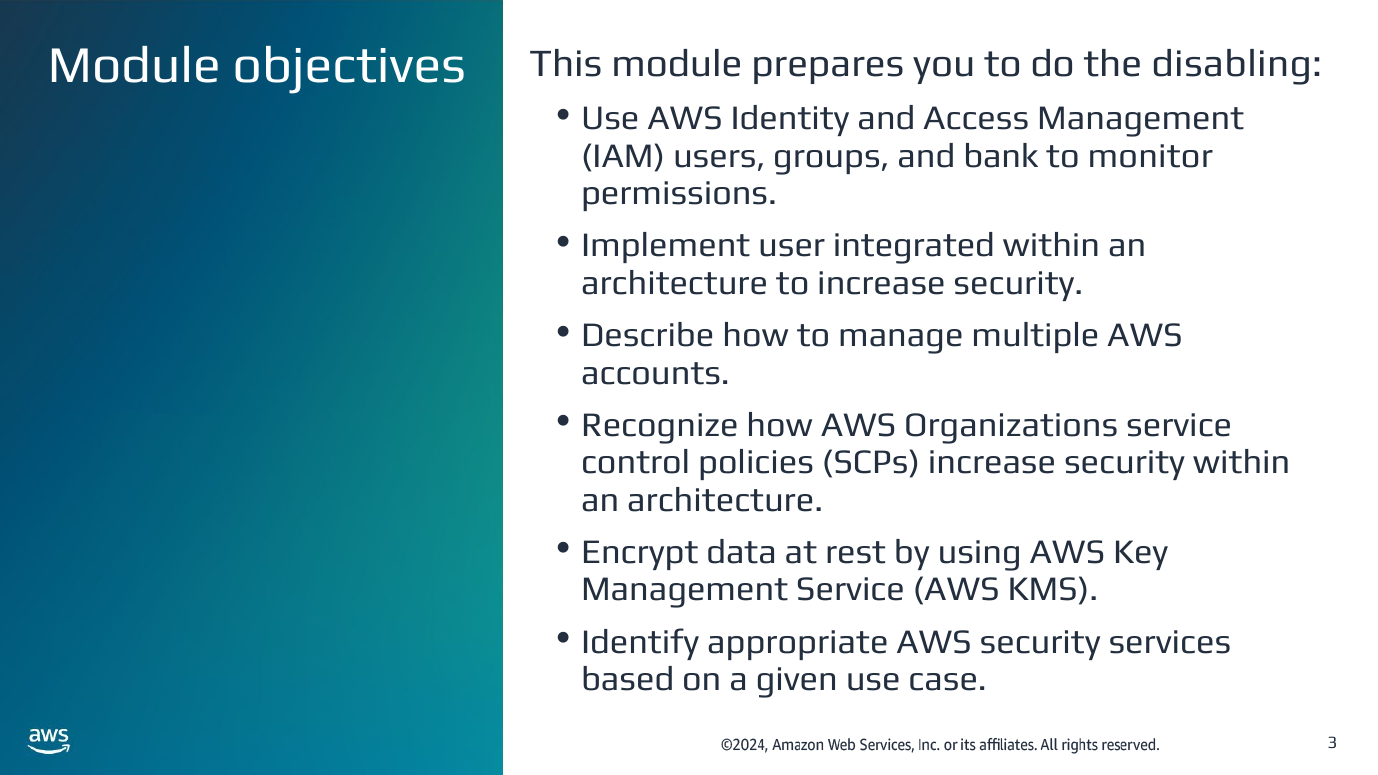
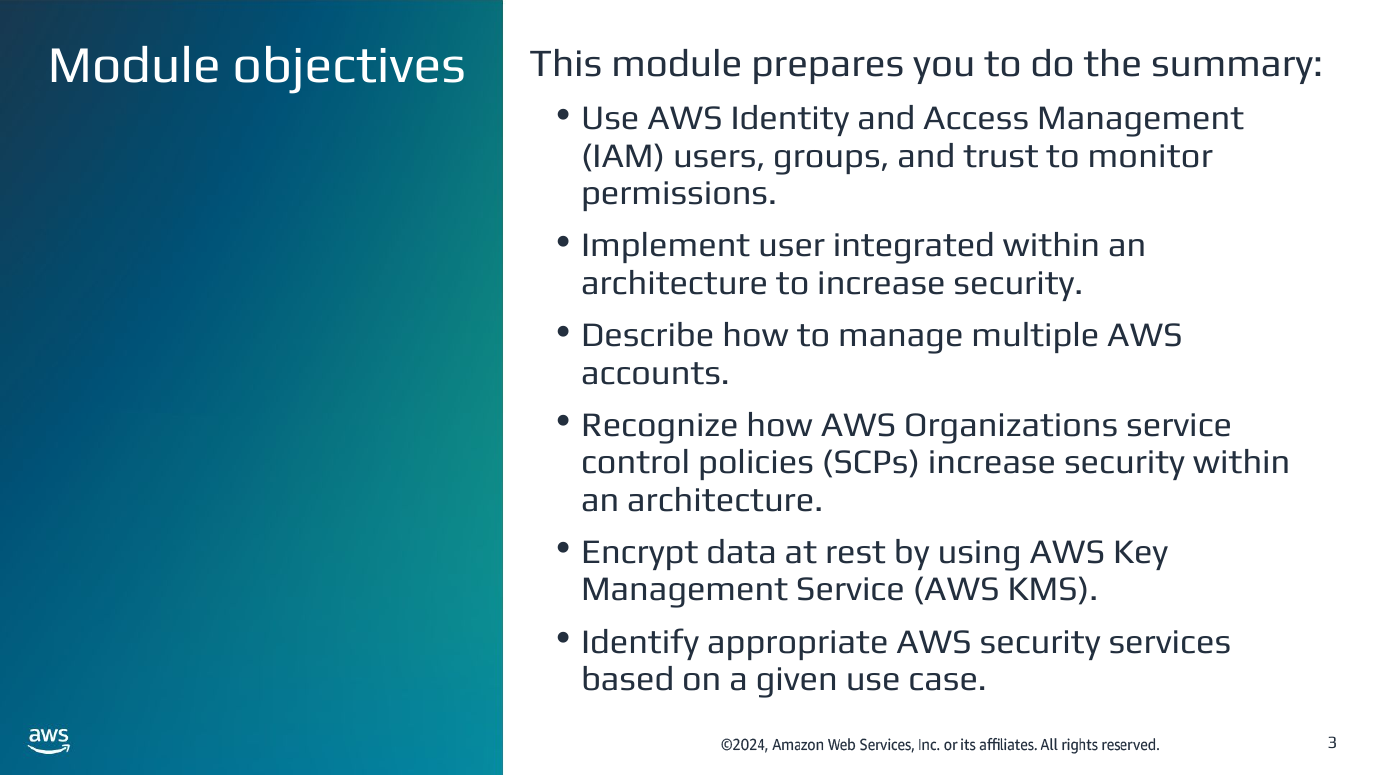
disabling: disabling -> summary (1237, 64)
bank: bank -> trust (1001, 156)
